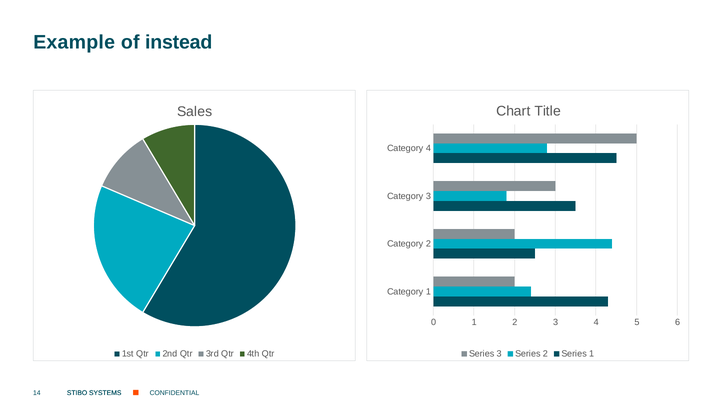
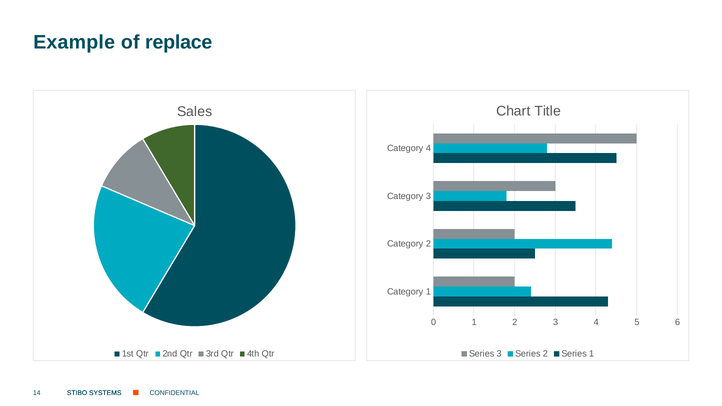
instead: instead -> replace (179, 42)
